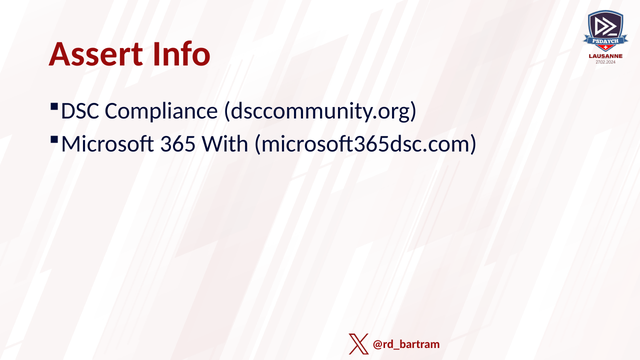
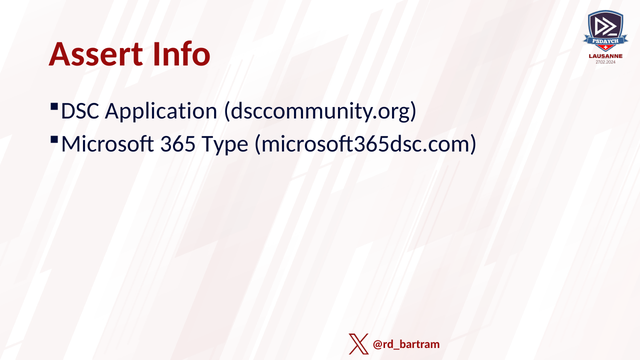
Compliance: Compliance -> Application (161, 111)
With: With -> Type (225, 144)
